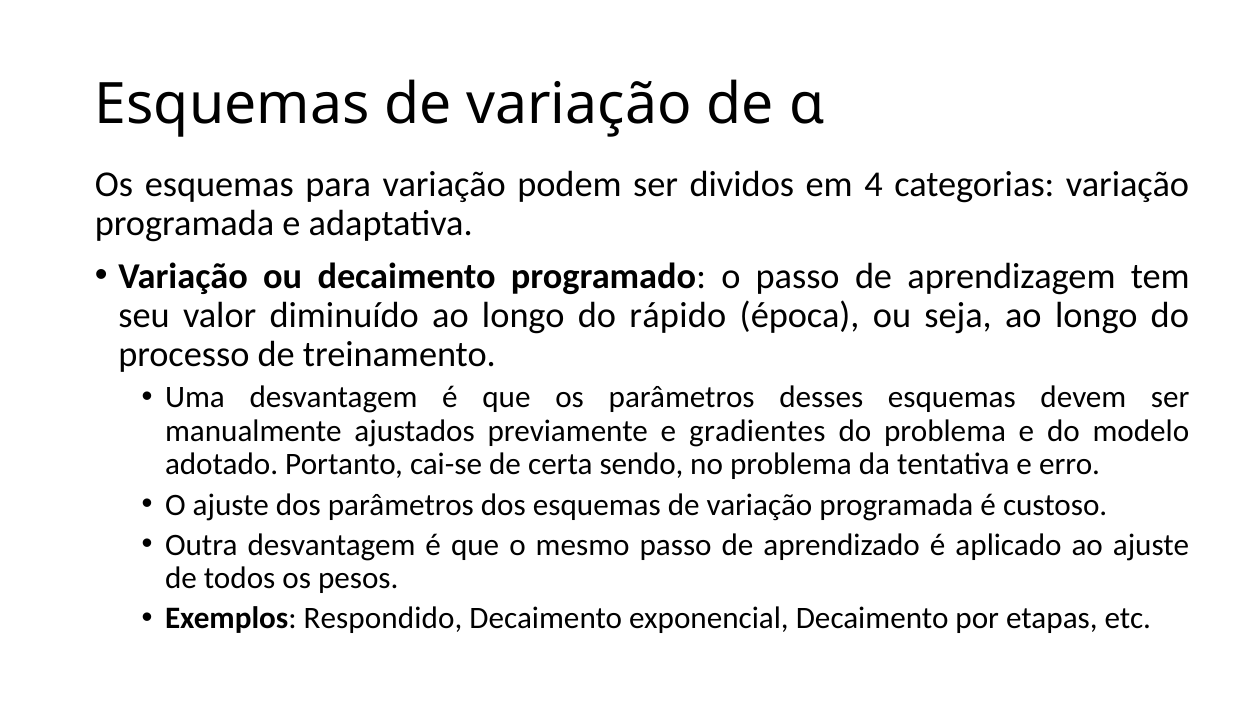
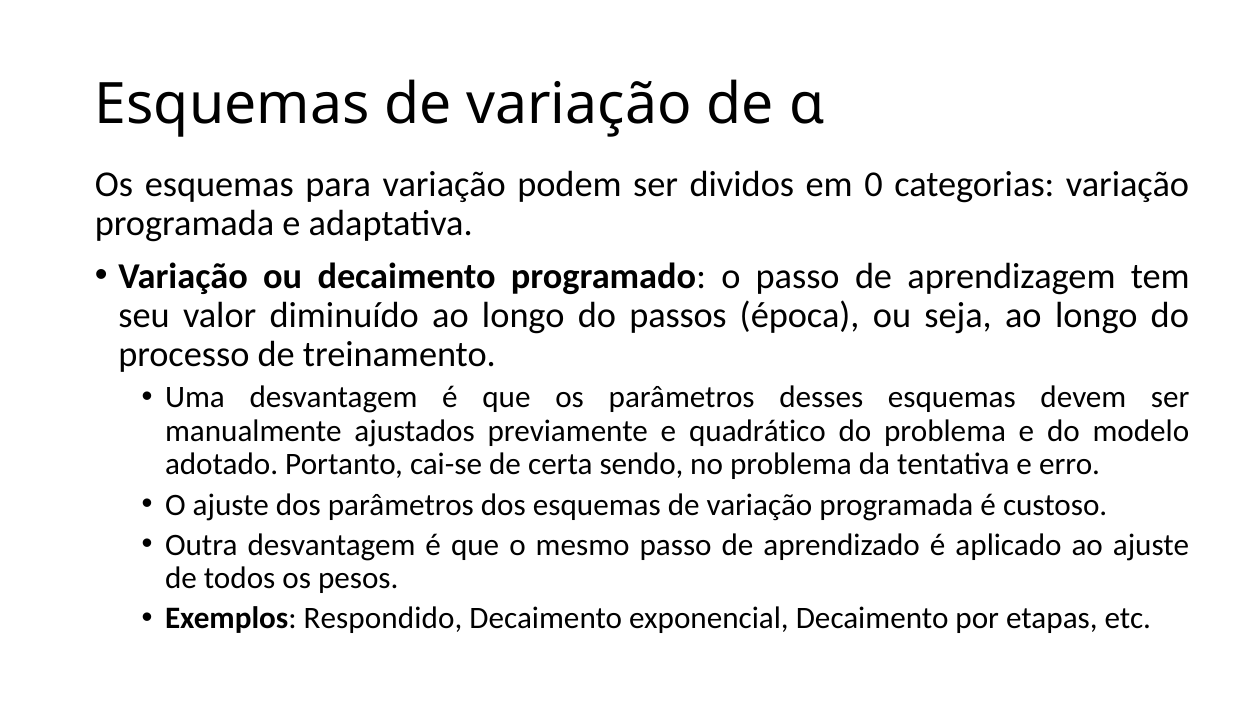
4: 4 -> 0 (873, 185)
rápido: rápido -> passos (678, 315)
gradientes: gradientes -> quadrático (757, 431)
